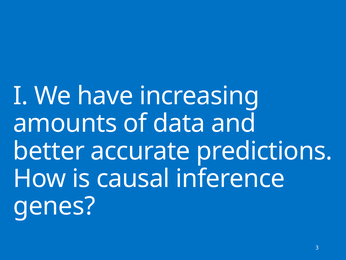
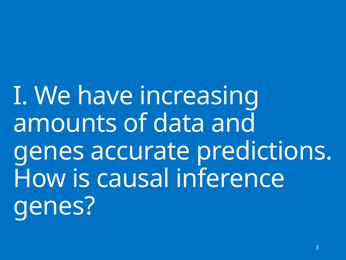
better: better -> genes (49, 151)
